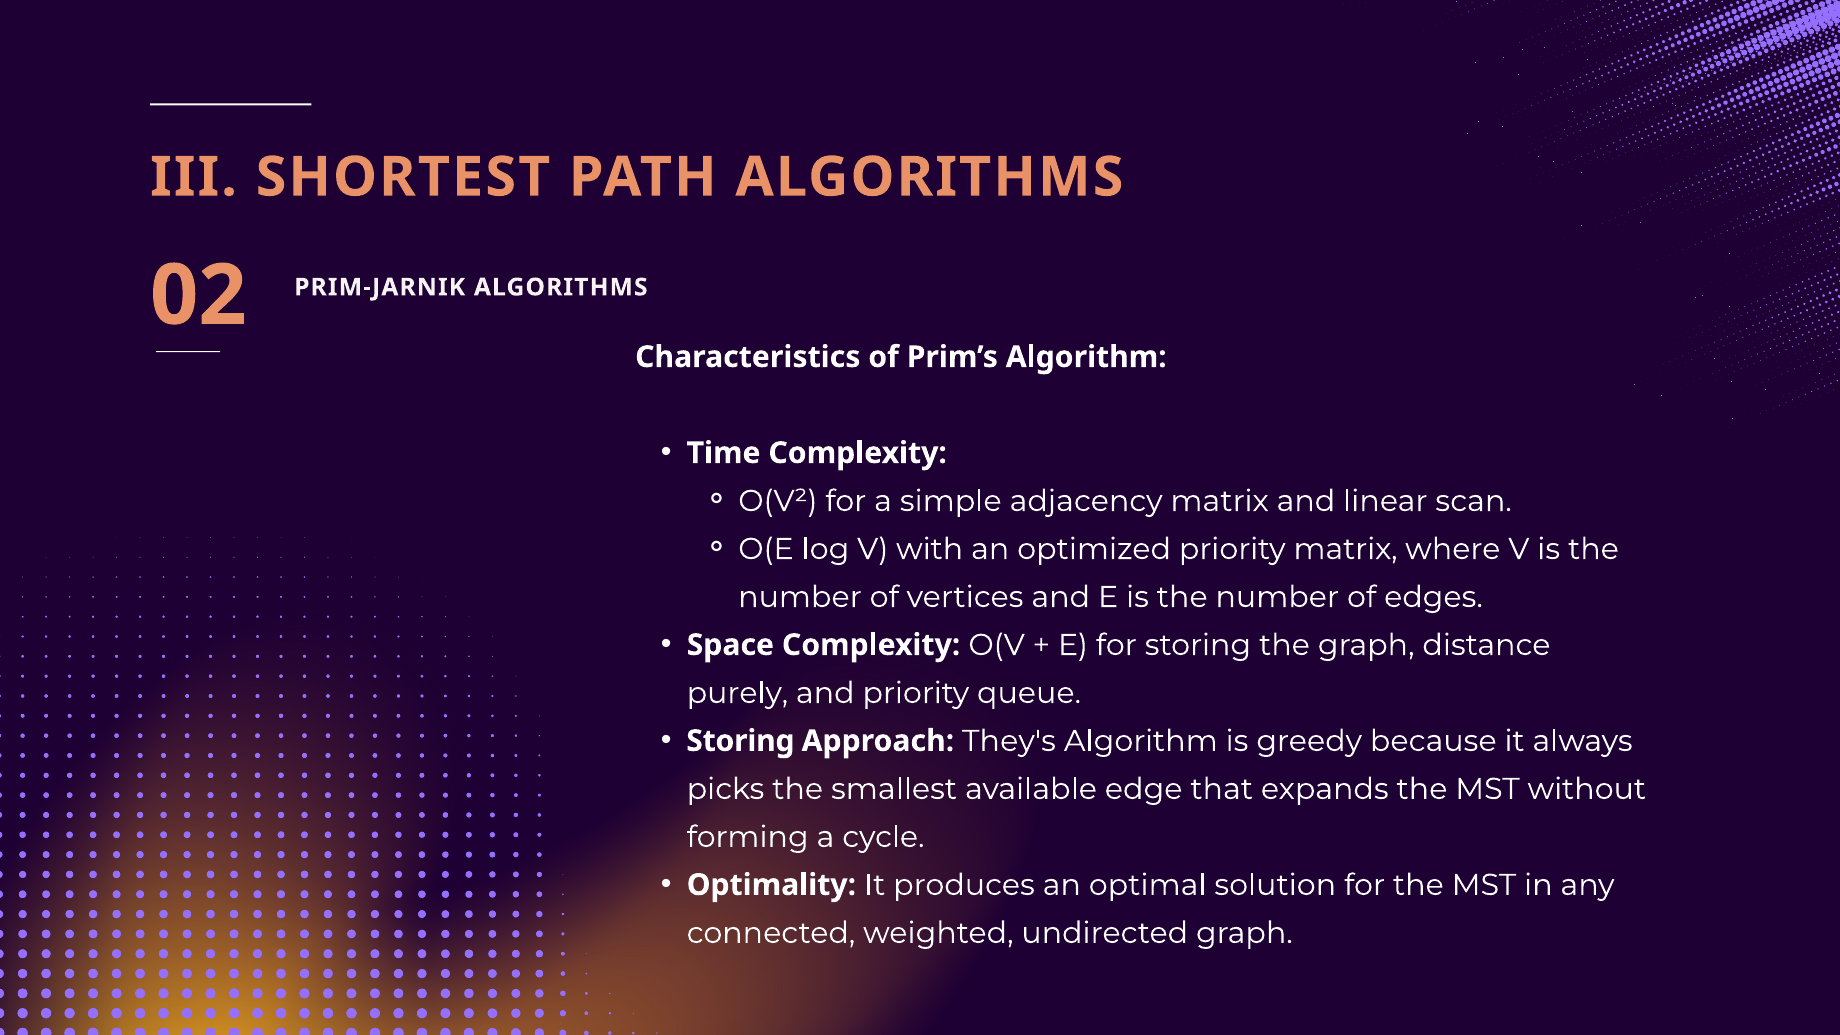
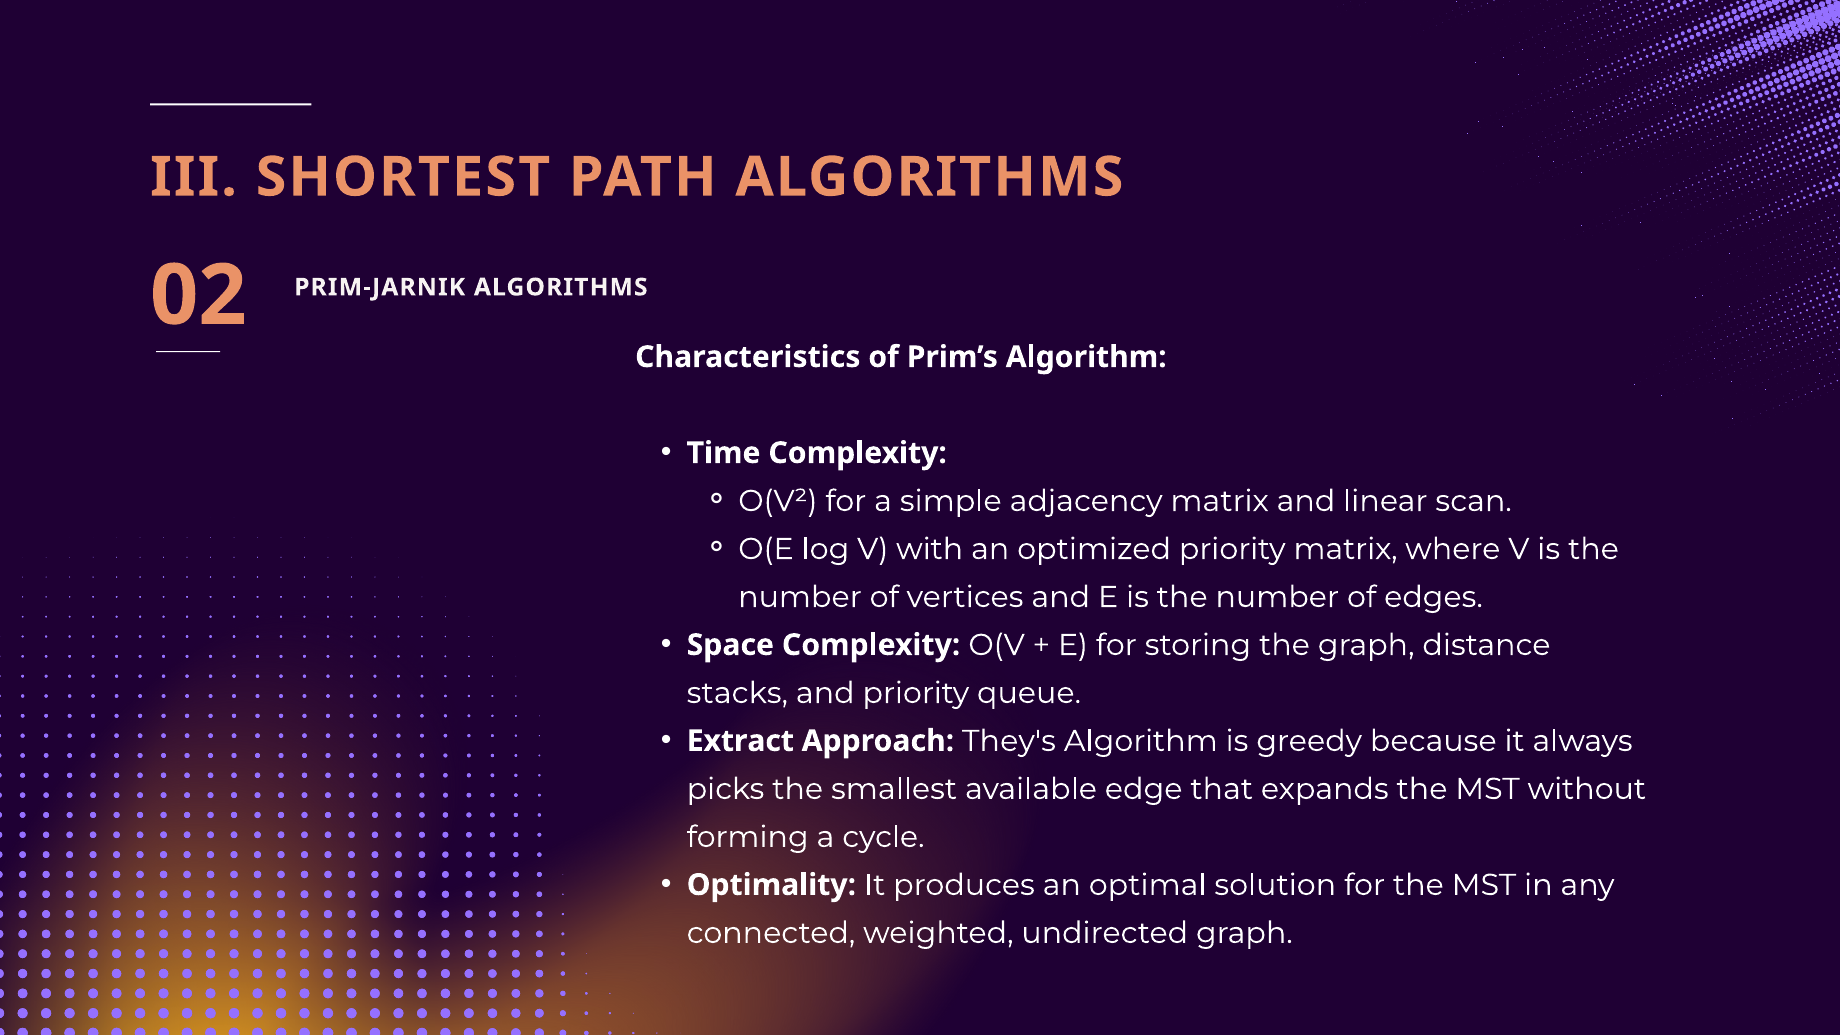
purely: purely -> stacks (737, 693)
Storing: Storing -> Extract (740, 741)
